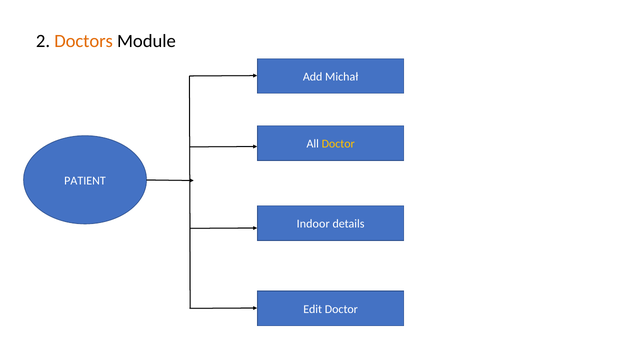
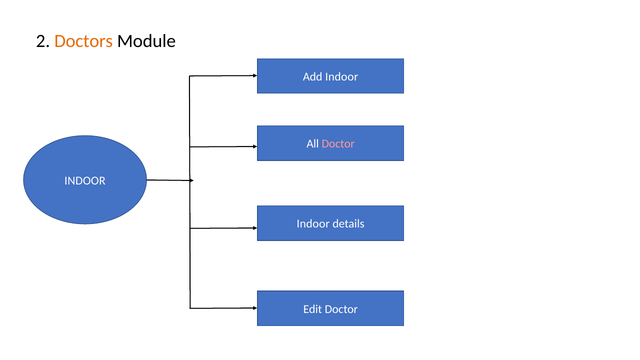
Add Michał: Michał -> Indoor (342, 77)
Doctor colour: yellow -> pink (338, 144)
PATIENT: PATIENT -> INDOOR (85, 181)
